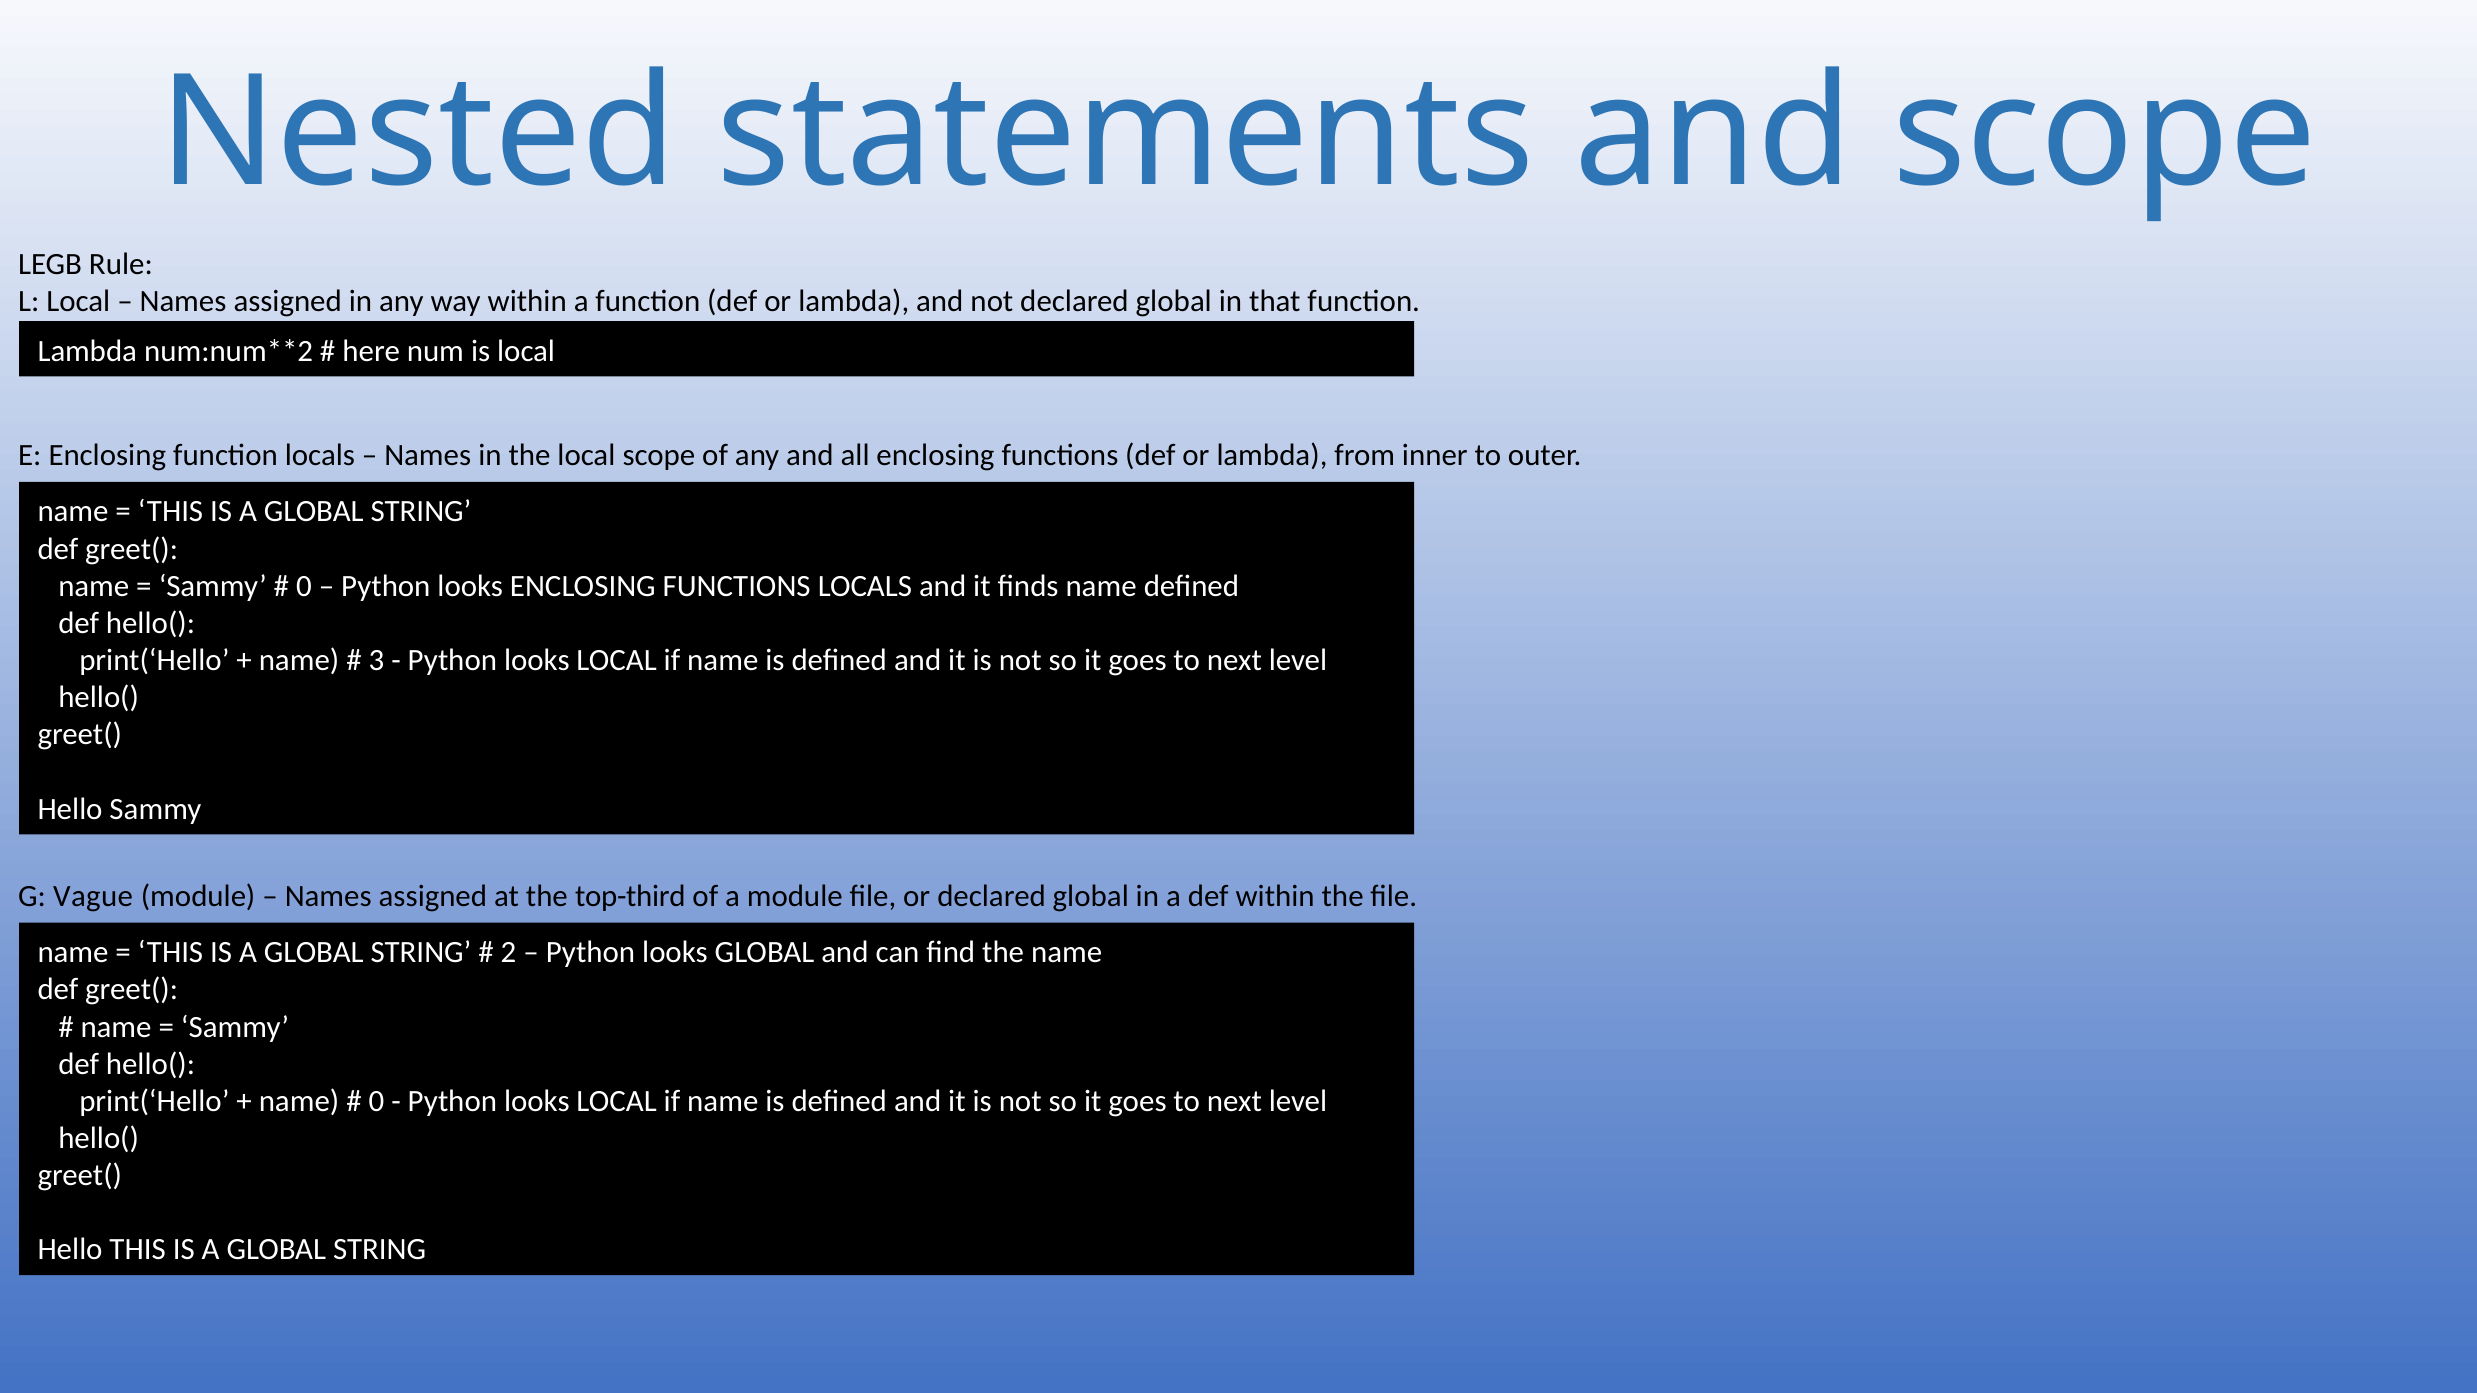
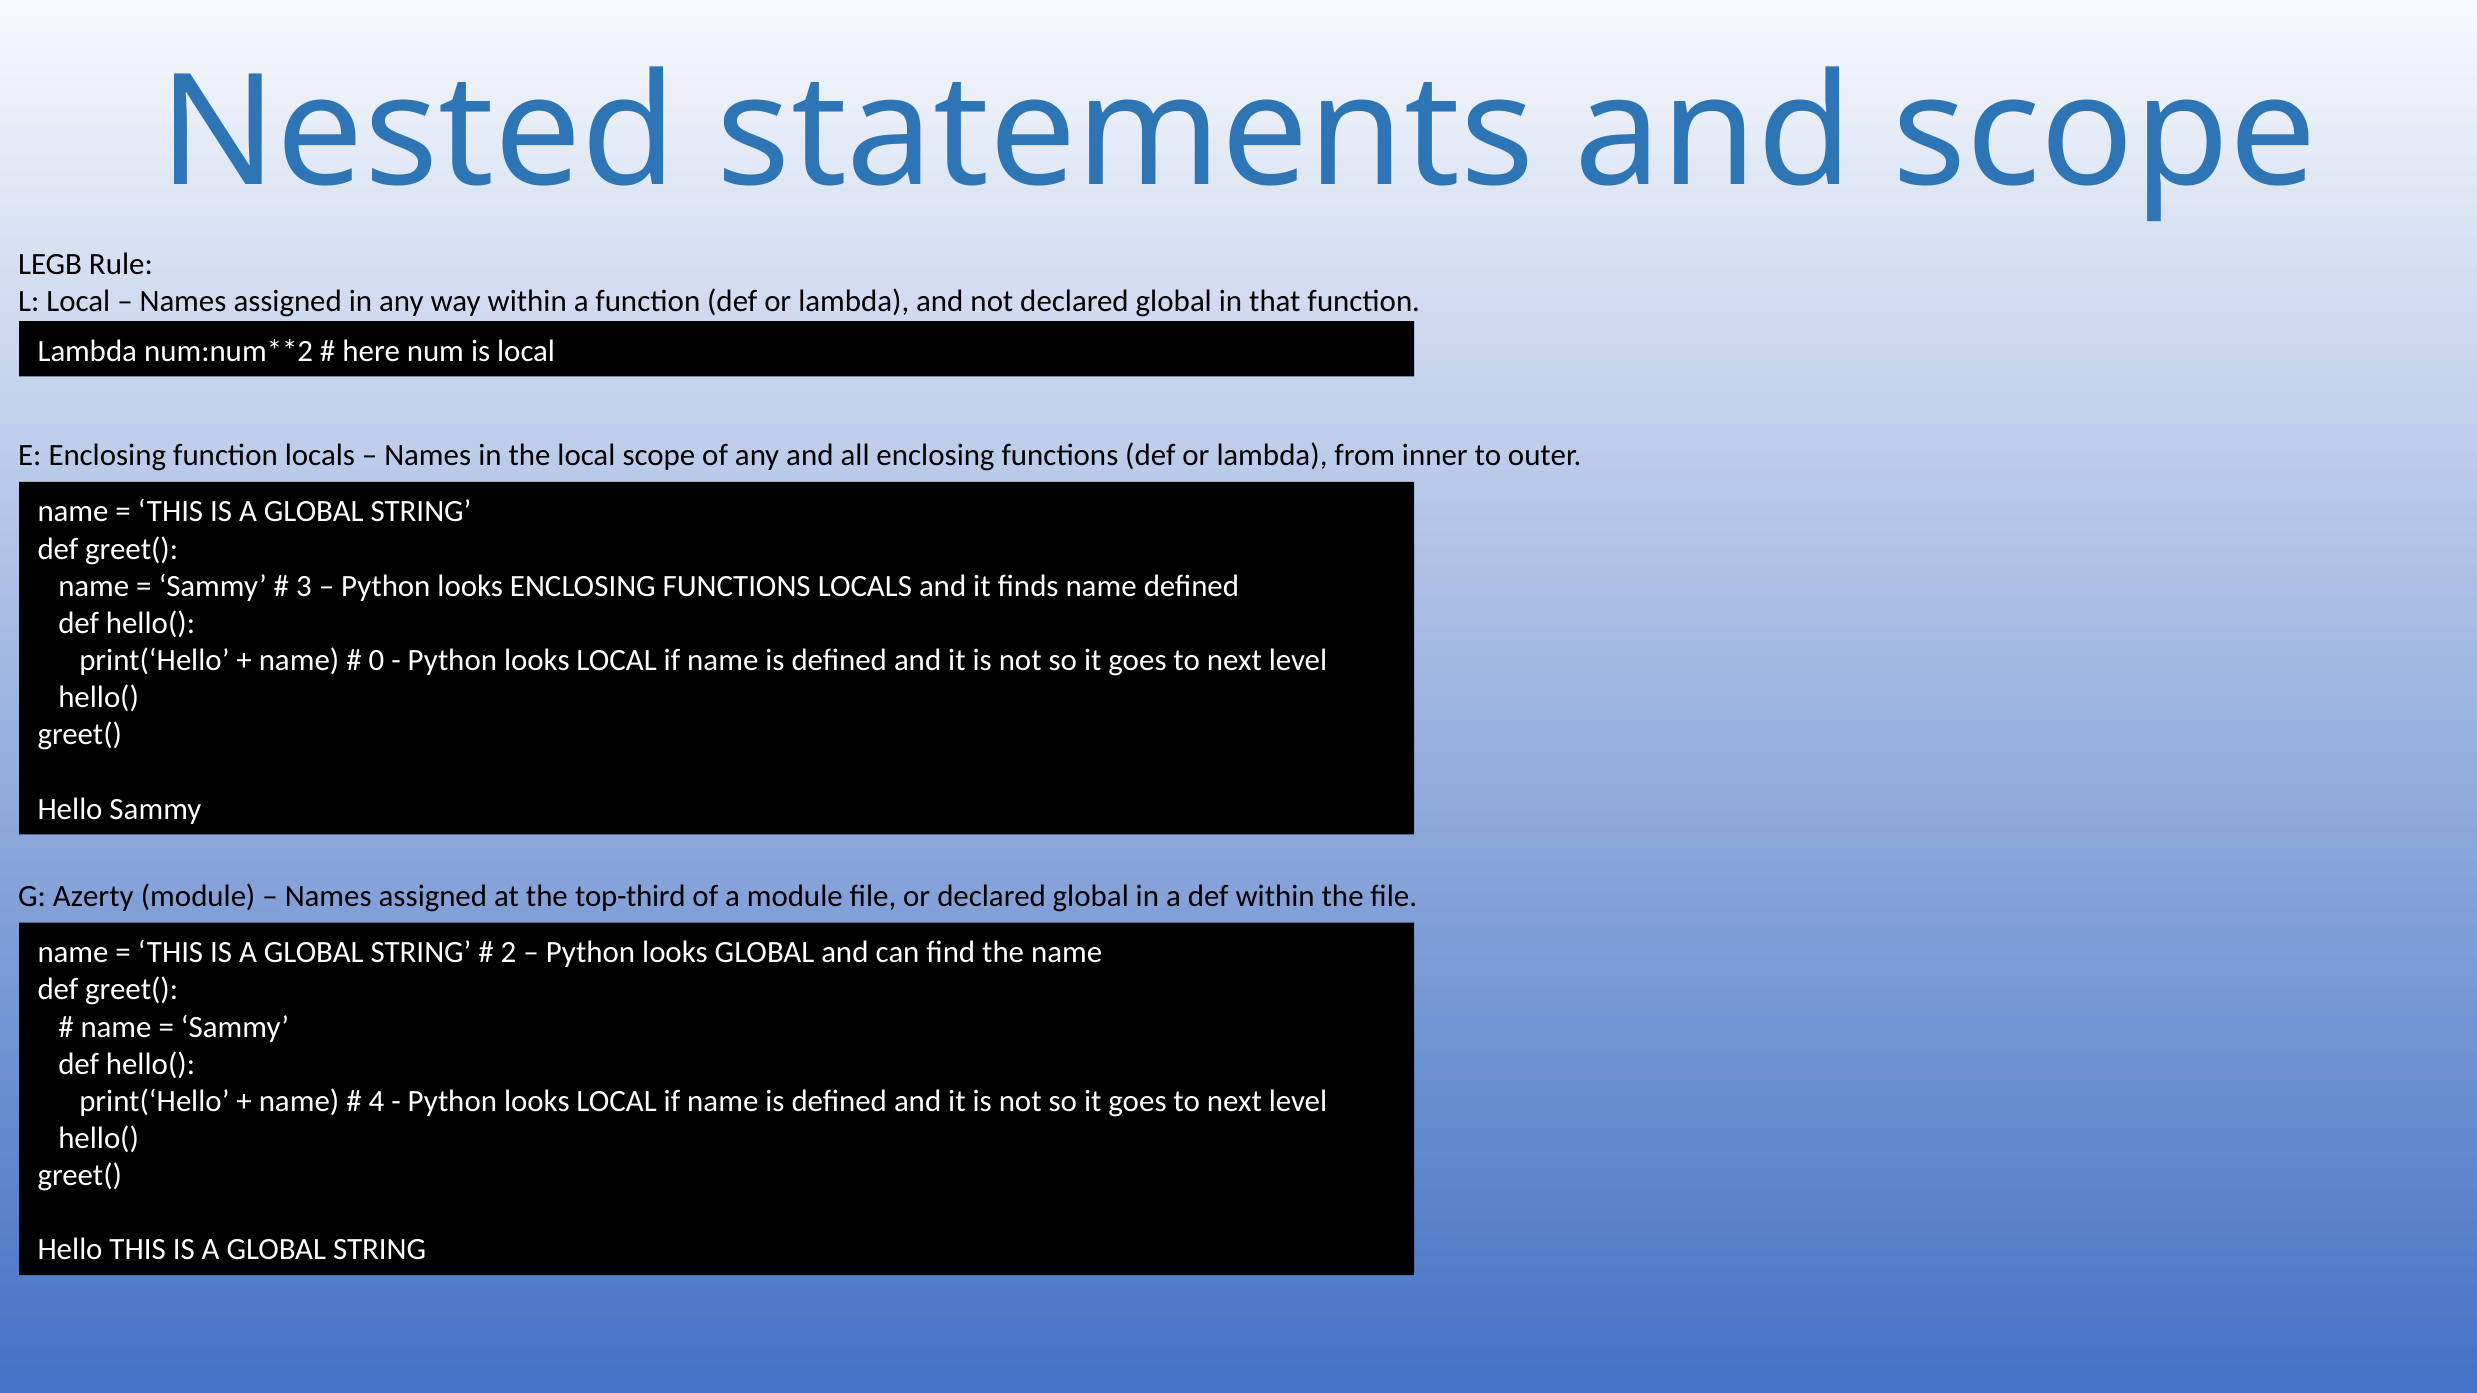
0: 0 -> 3 (304, 586)
3: 3 -> 0 (376, 660)
Vague: Vague -> Azerty (93, 896)
0: 0 -> 4 (376, 1101)
